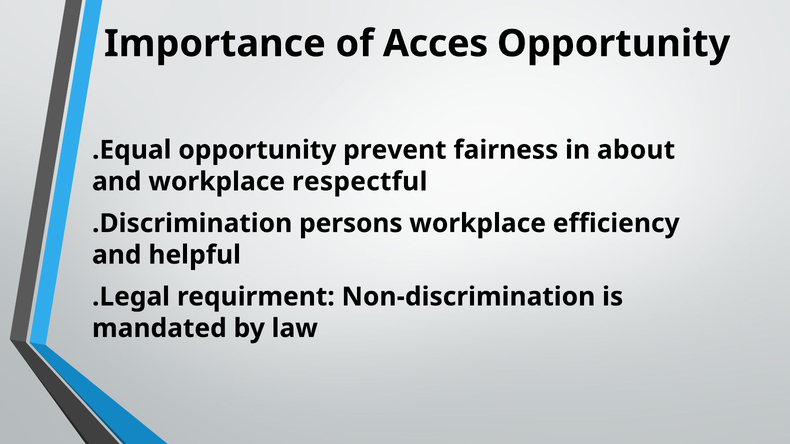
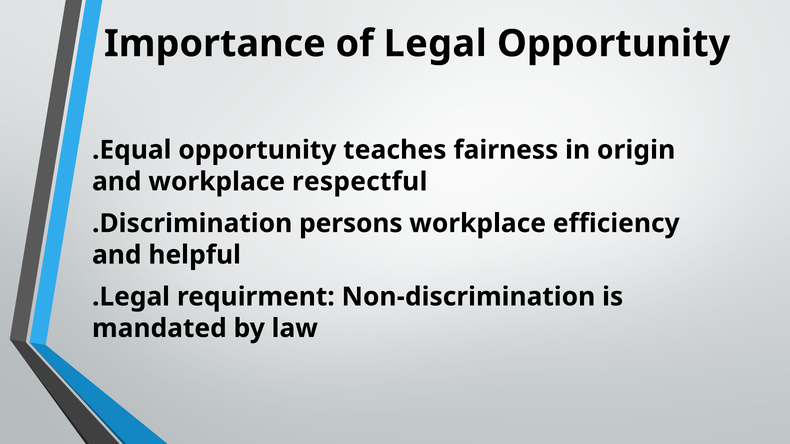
Acces: Acces -> Legal (435, 44)
prevent: prevent -> teaches (395, 150)
about: about -> origin (636, 150)
